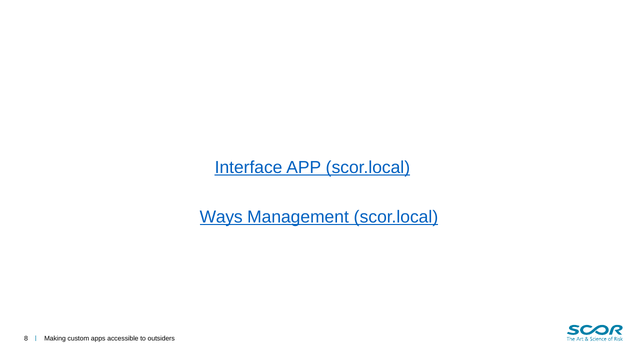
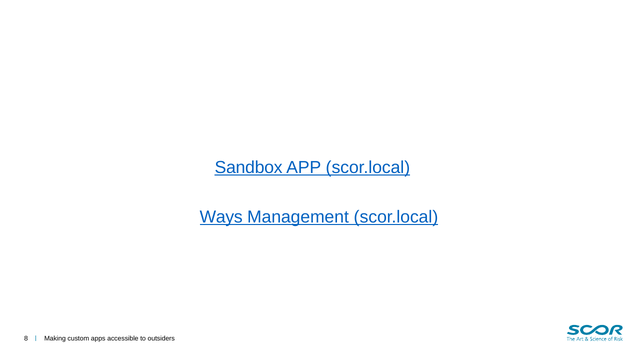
Interface: Interface -> Sandbox (249, 168)
